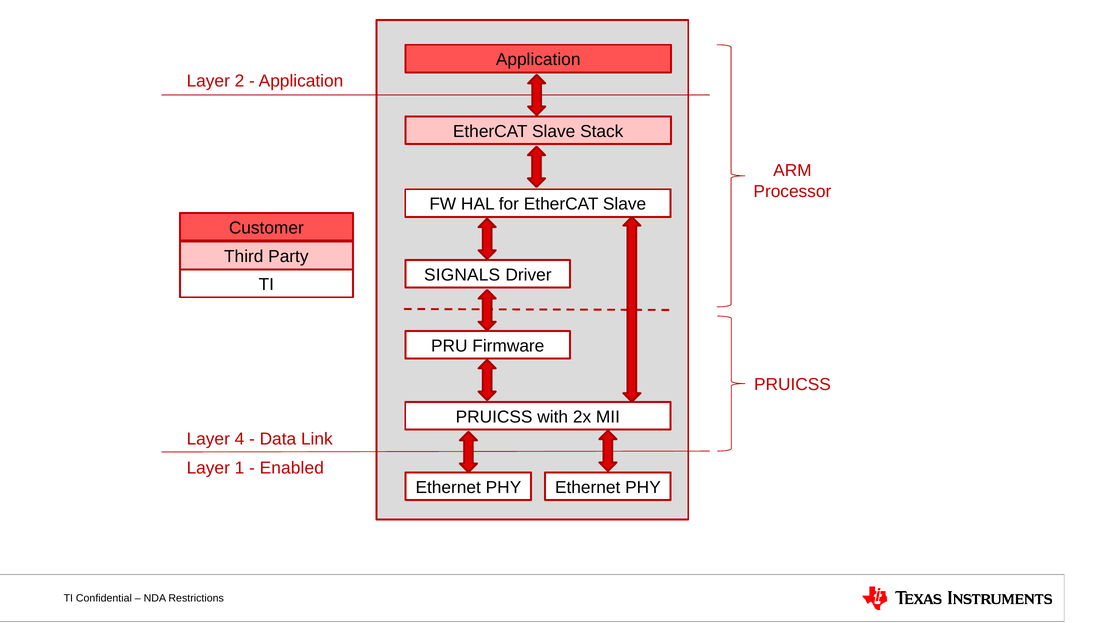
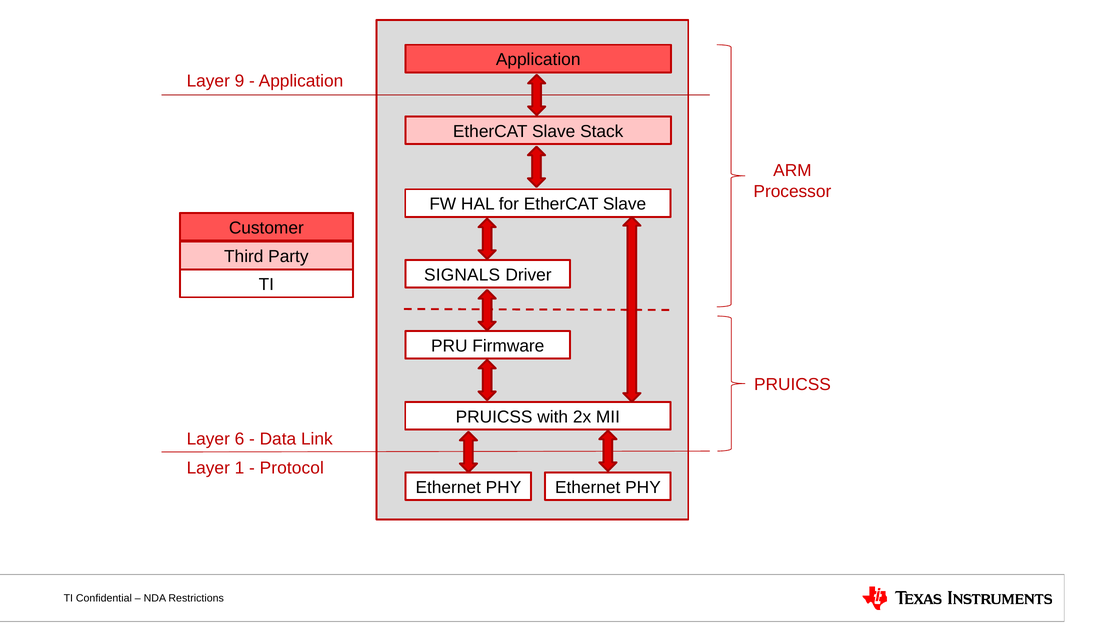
2: 2 -> 9 (239, 81)
4: 4 -> 6 (239, 439)
Enabled: Enabled -> Protocol (292, 468)
